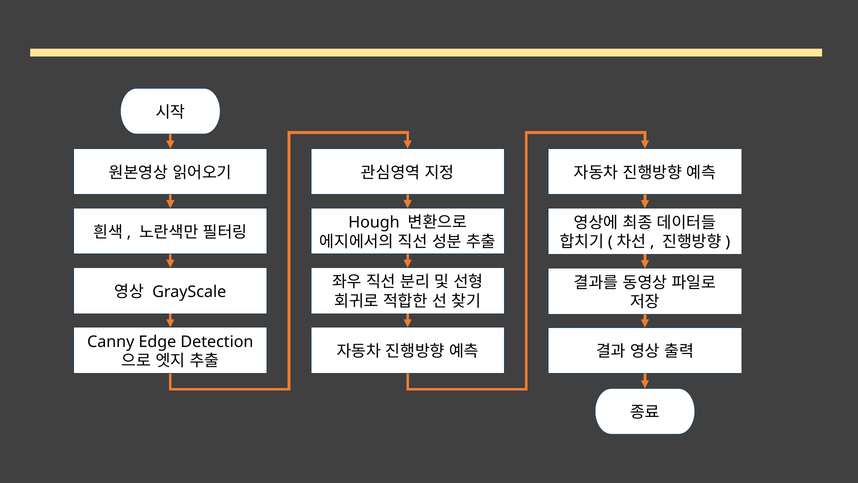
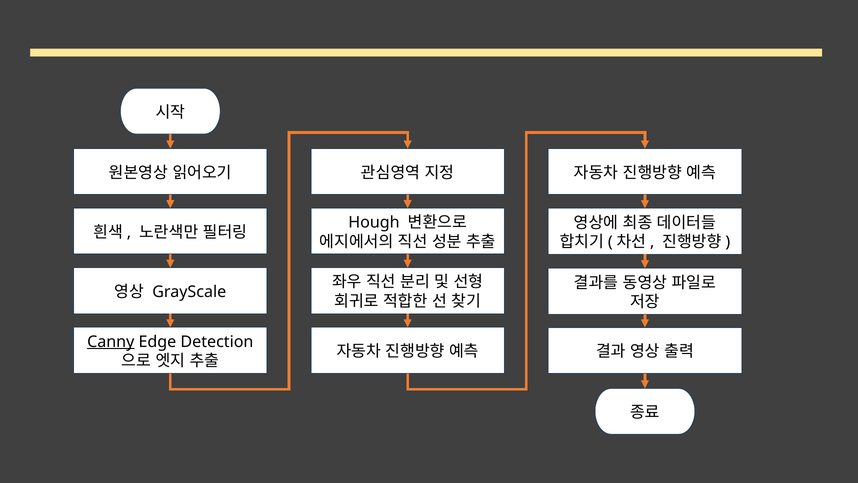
Canny underline: none -> present (111, 341)
